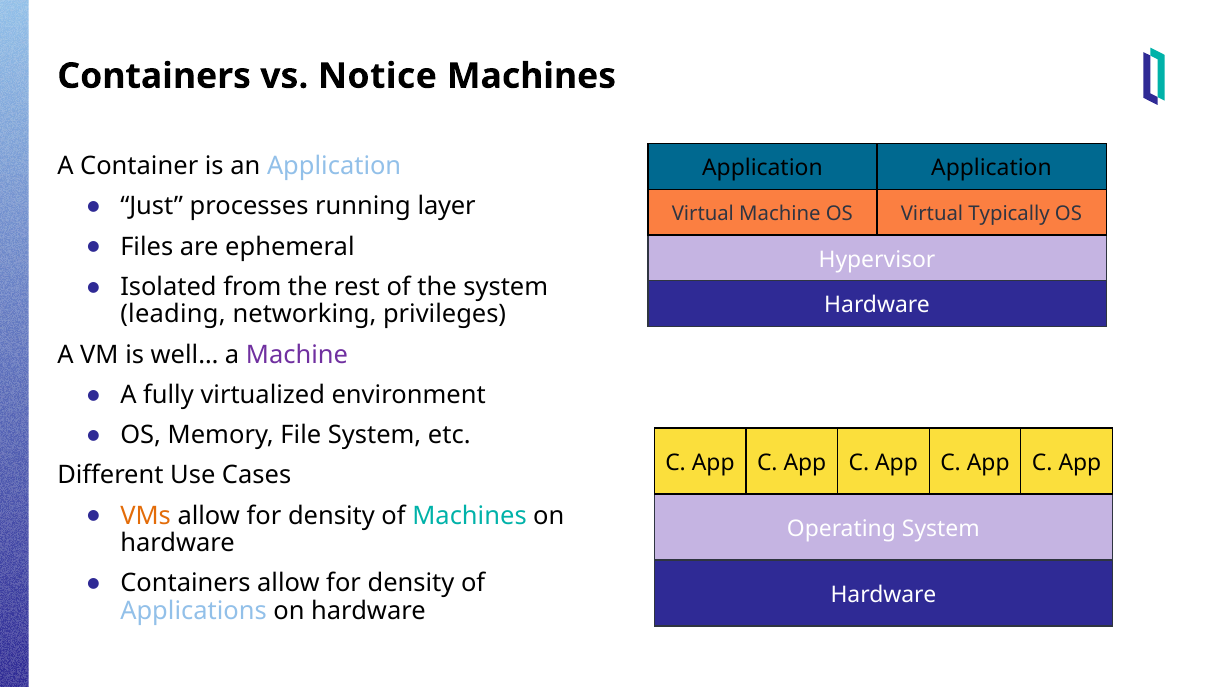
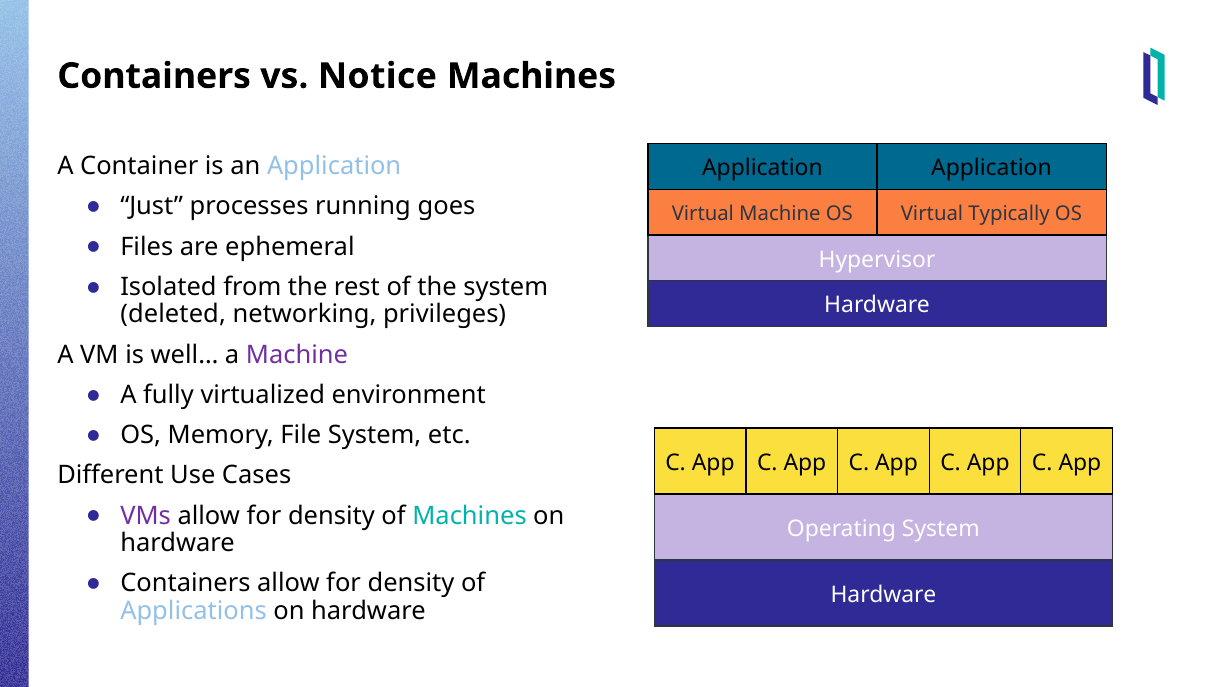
layer: layer -> goes (447, 207)
leading: leading -> deleted (173, 315)
VMs colour: orange -> purple (146, 516)
